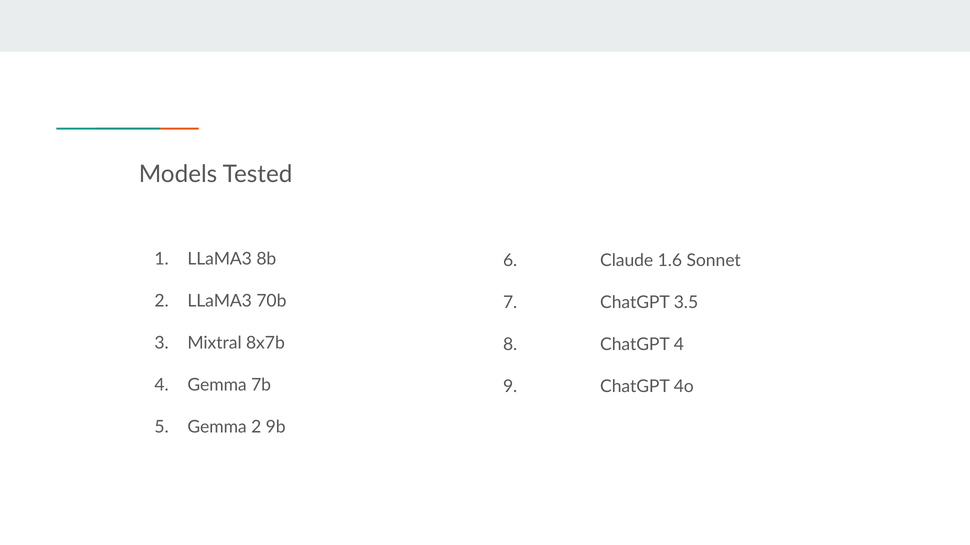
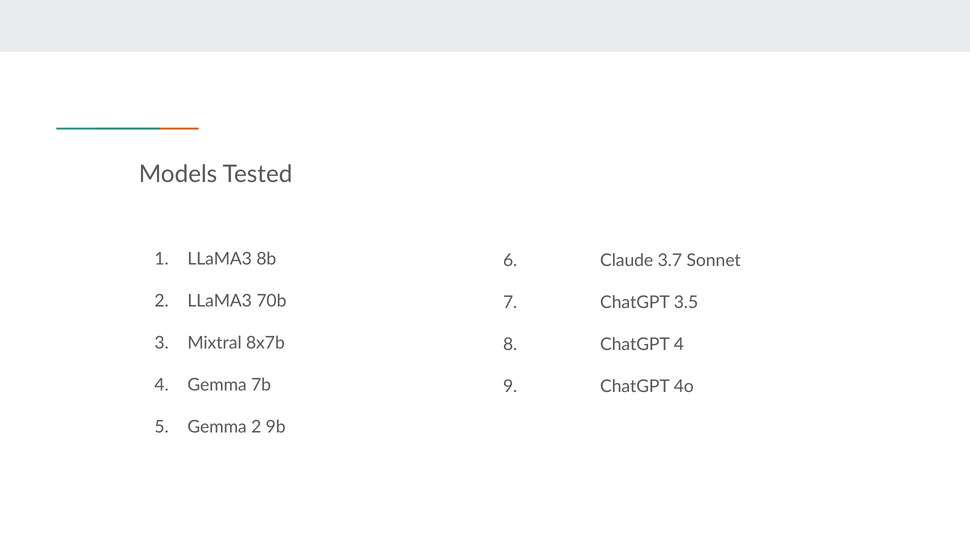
1.6: 1.6 -> 3.7 (670, 261)
